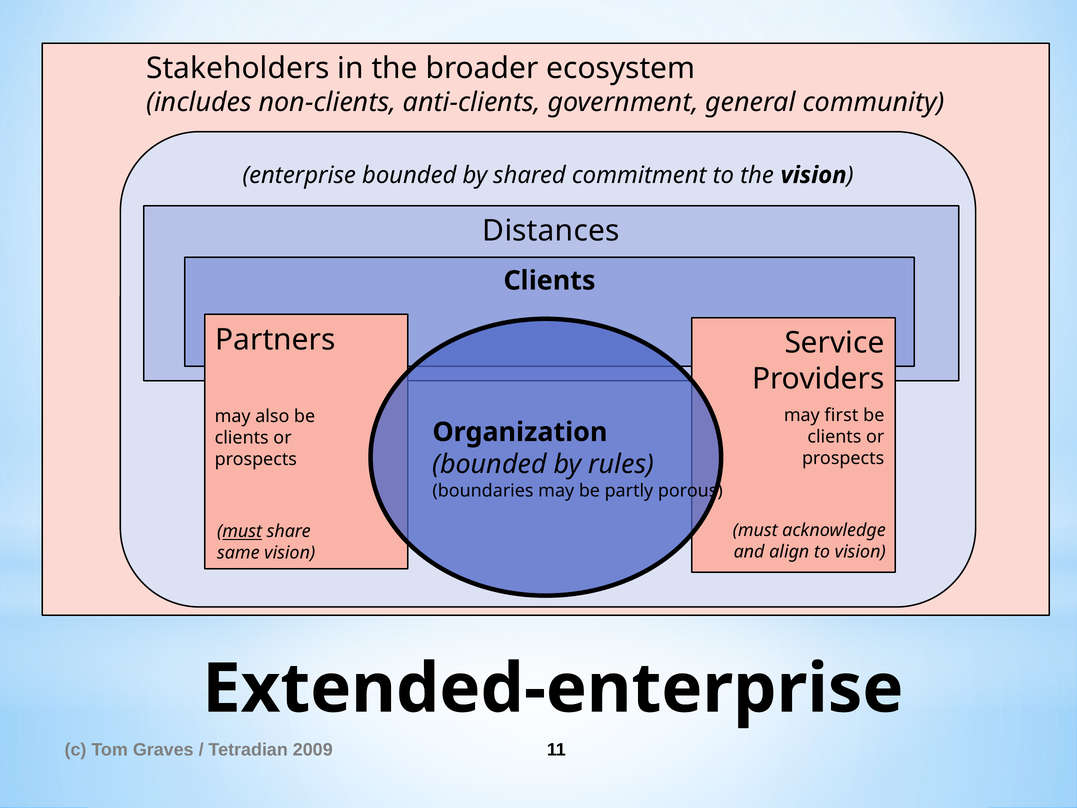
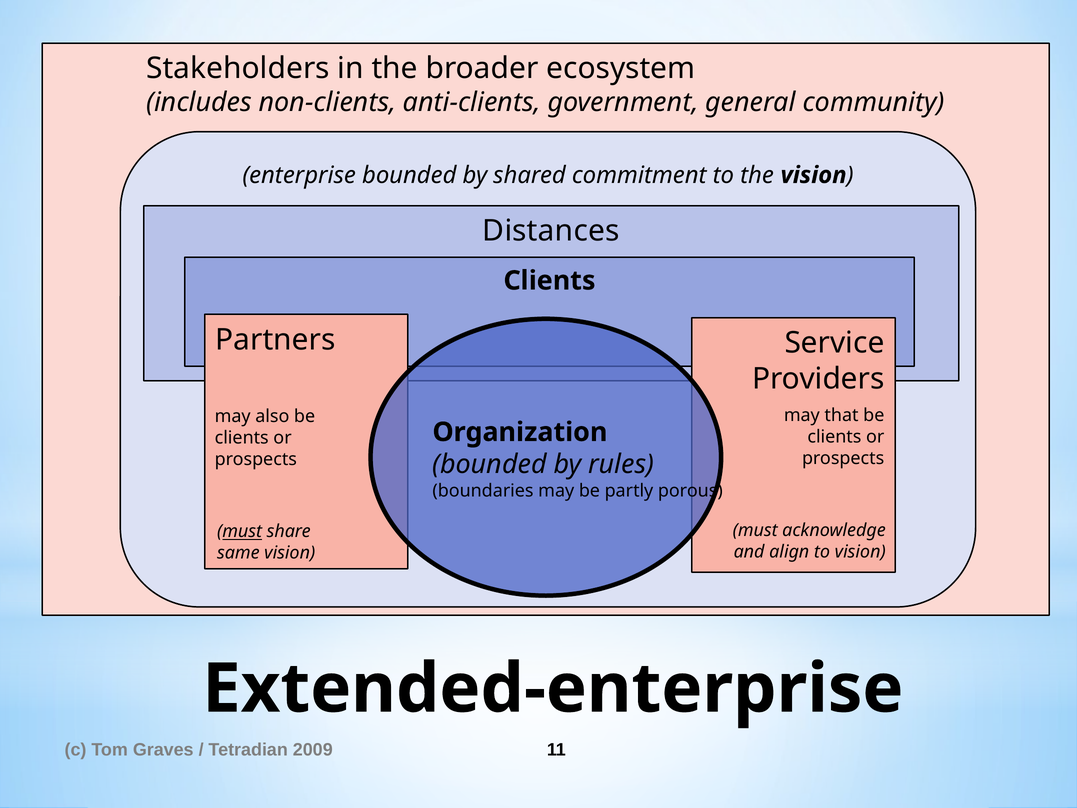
first: first -> that (841, 415)
